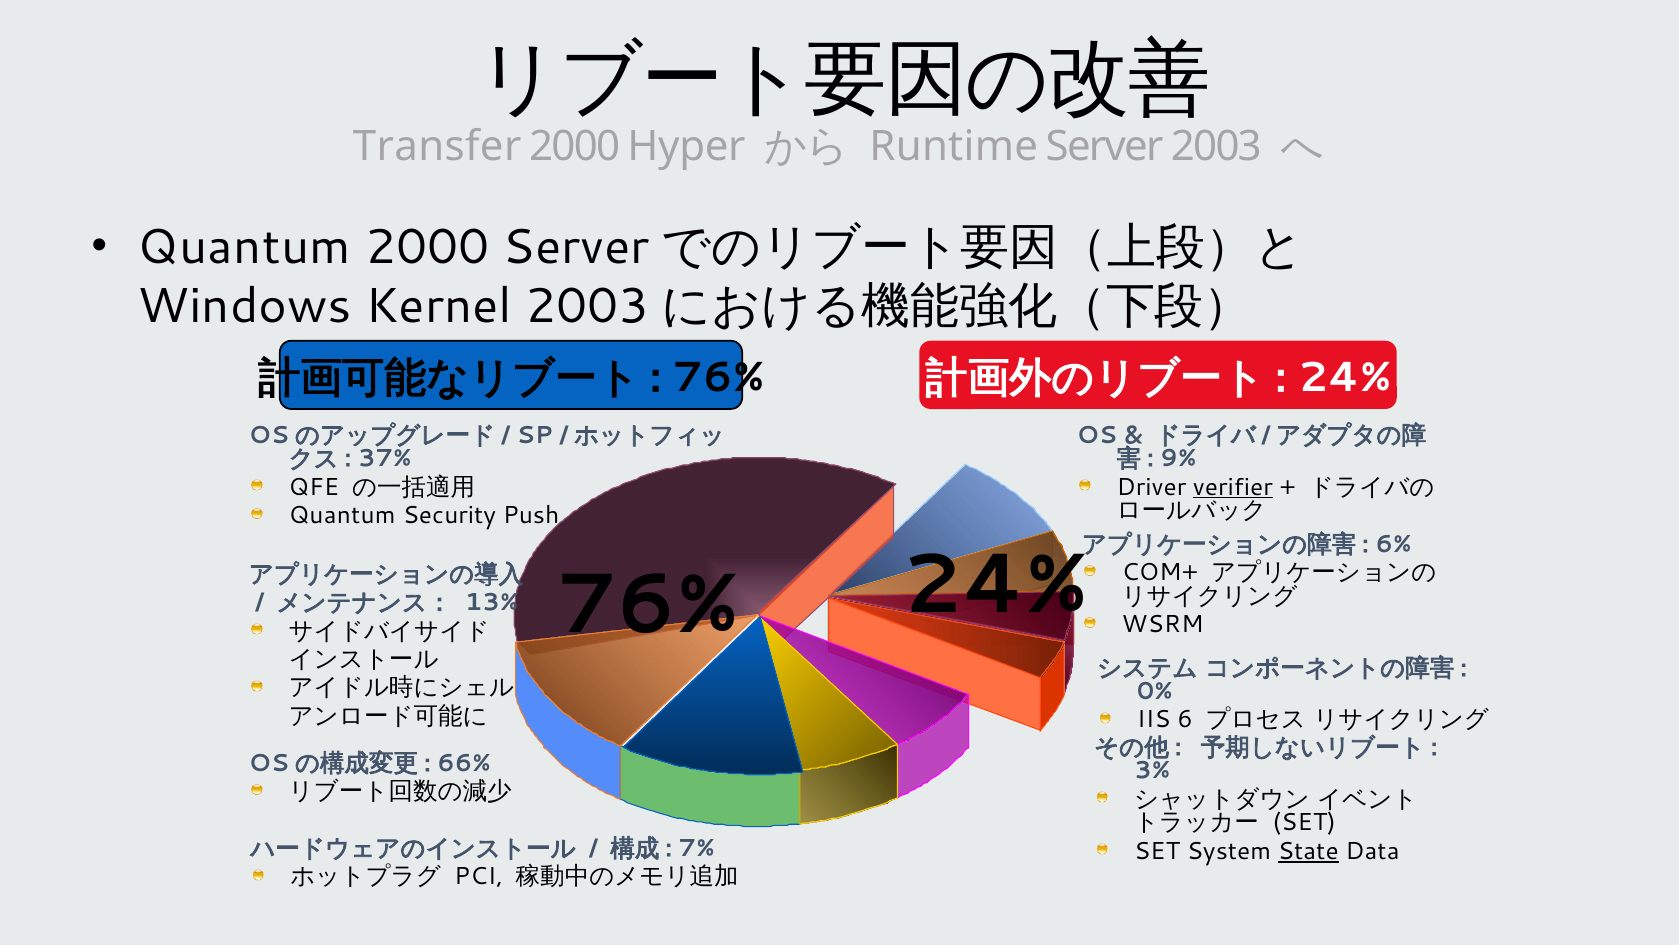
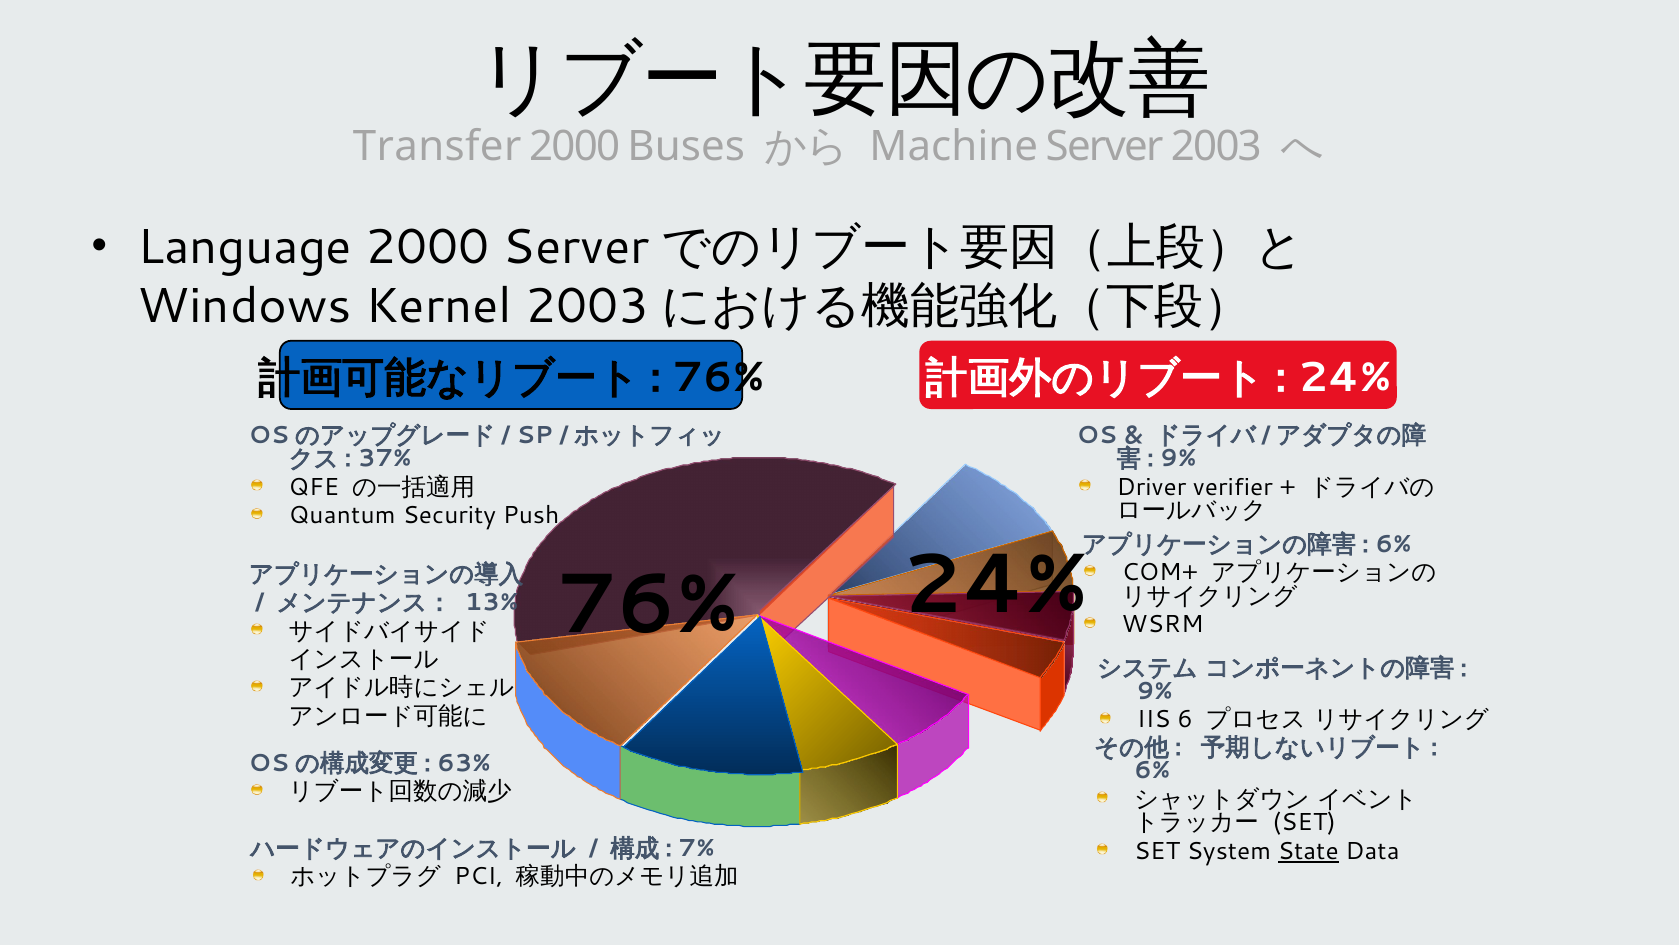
Hyper: Hyper -> Buses (686, 146)
Runtime: Runtime -> Machine (954, 146)
Quantum: Quantum -> Language (245, 247)
verifier underline: present -> none (1233, 487)
0%: 0% -> 9% (1155, 691)
66%: 66% -> 63% (464, 763)
3%: 3% -> 6% (1152, 770)
